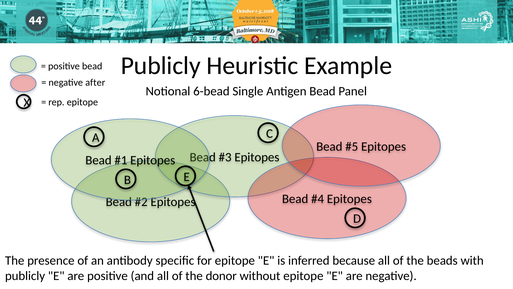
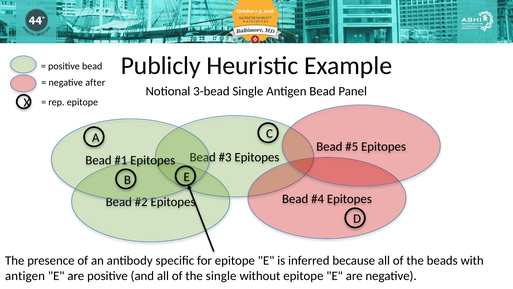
6-bead: 6-bead -> 3-bead (211, 91)
publicly: publicly -> antigen (25, 276)
the donor: donor -> single (221, 276)
